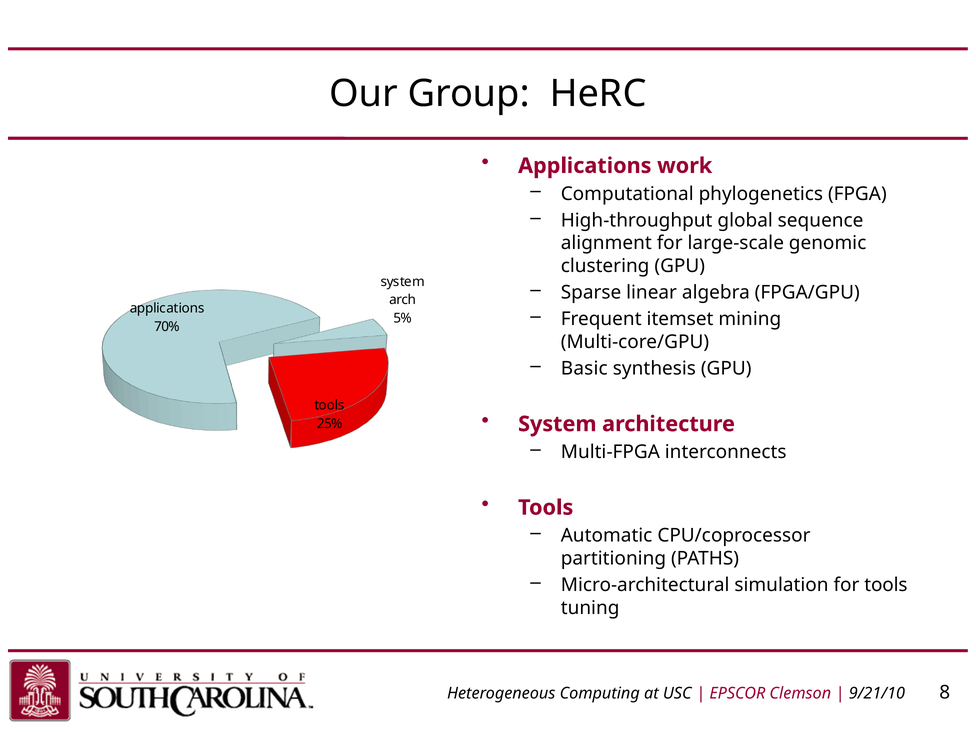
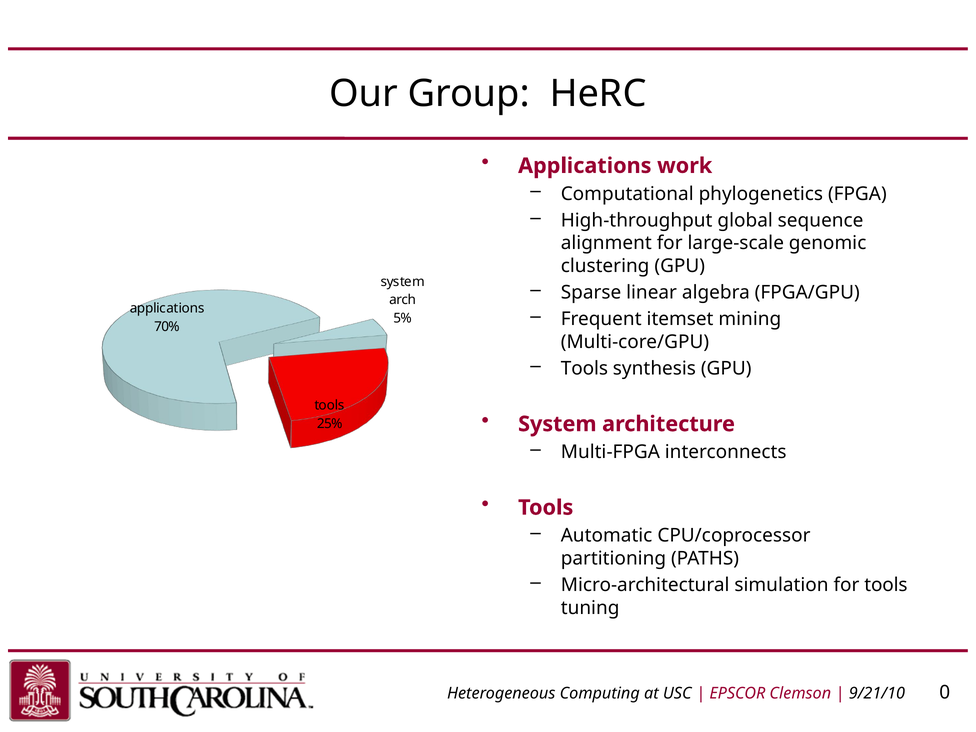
Basic: Basic -> Tools (584, 369)
8: 8 -> 0 (945, 693)
